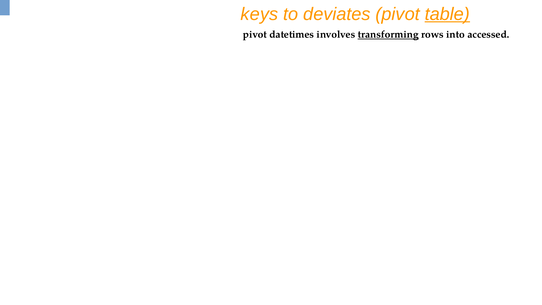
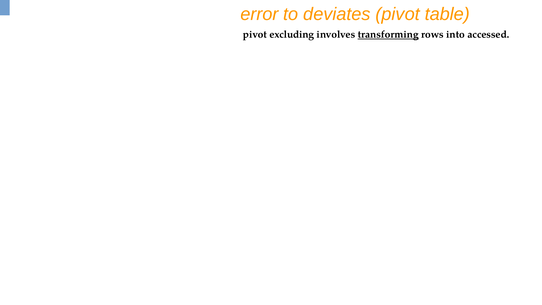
keys: keys -> error (260, 14)
table underline: present -> none (447, 14)
datetimes: datetimes -> excluding (292, 35)
